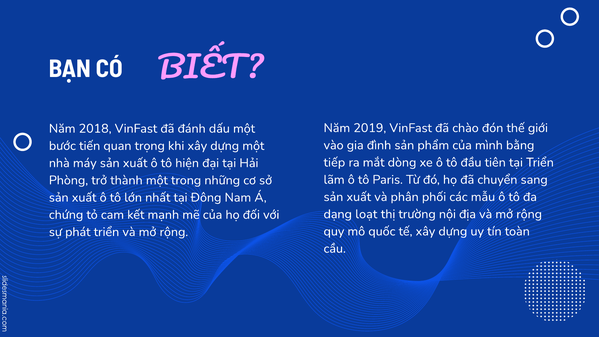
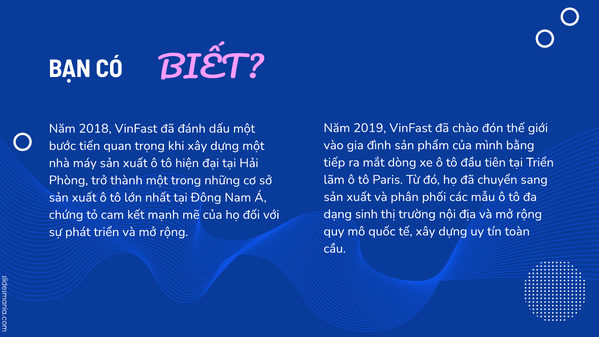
loạt: loạt -> sinh (366, 214)
